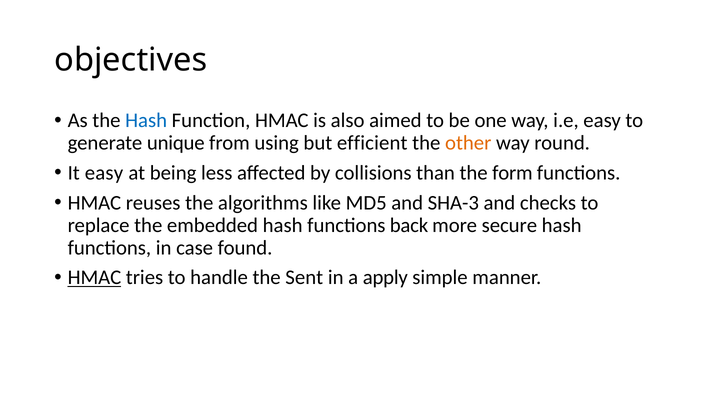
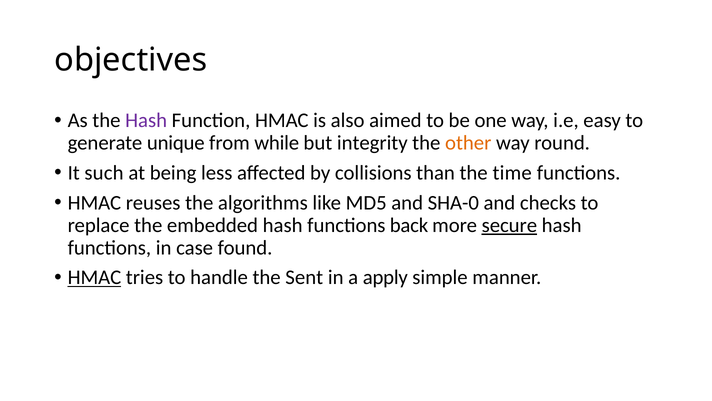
Hash colour: blue -> purple (146, 120)
using: using -> while (277, 143)
efficient: efficient -> integrity (372, 143)
It easy: easy -> such (104, 173)
form: form -> time (512, 173)
SHA-3: SHA-3 -> SHA-0 (453, 203)
secure underline: none -> present (509, 225)
